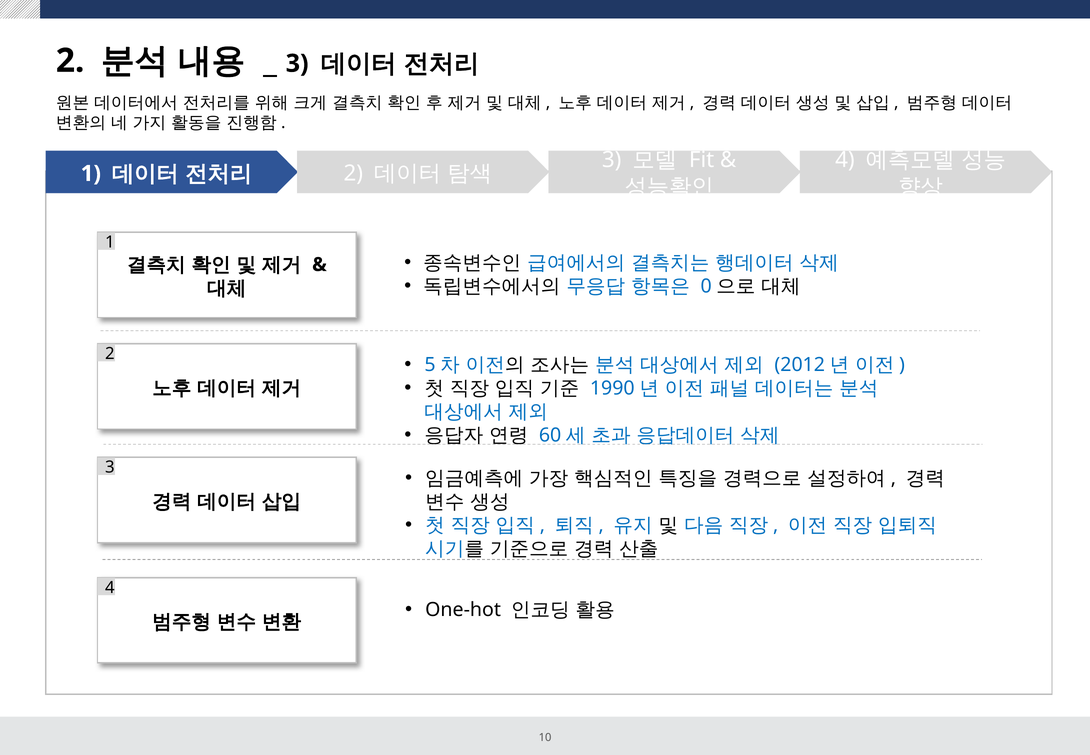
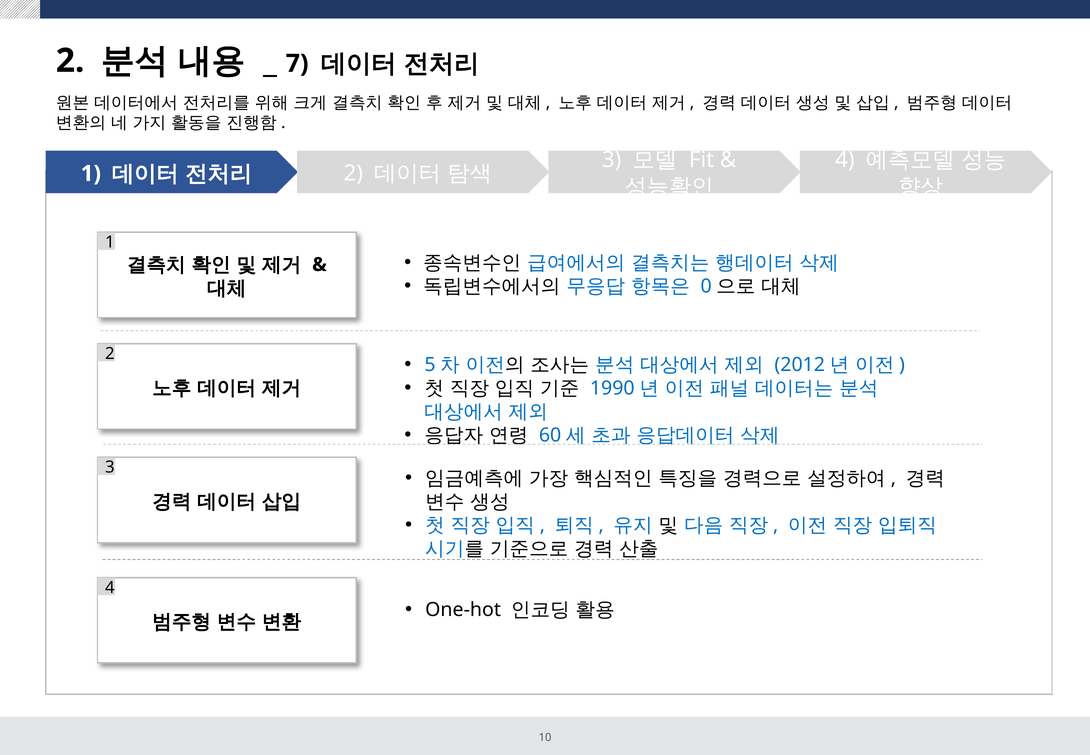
3: 3 -> 7 (297, 63)
